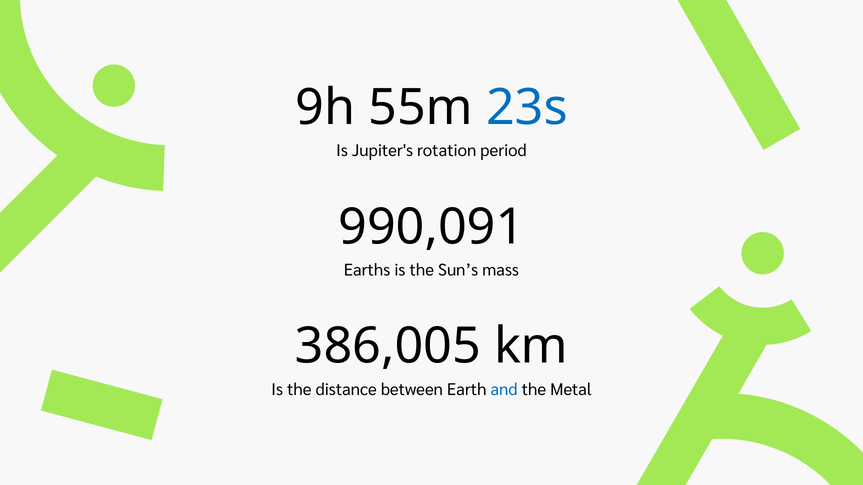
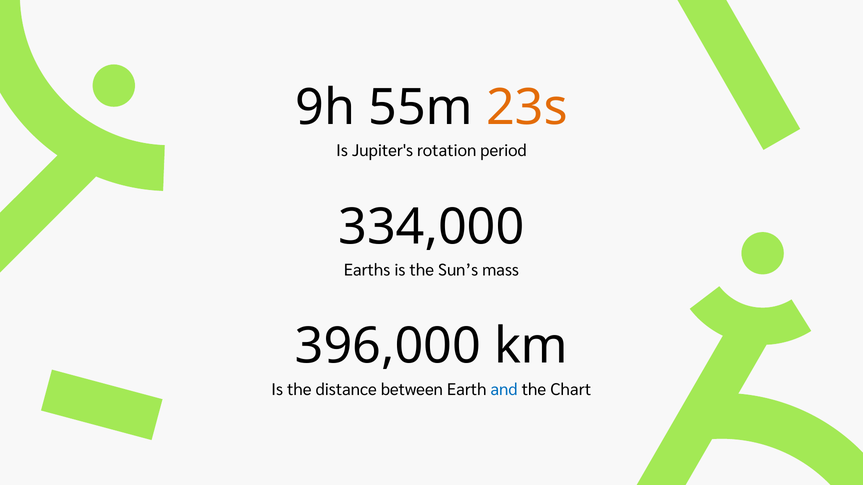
23s colour: blue -> orange (527, 108)
990,091: 990,091 -> 334,000 (431, 227)
386,005: 386,005 -> 396,000 (388, 347)
Metal: Metal -> Chart (571, 390)
